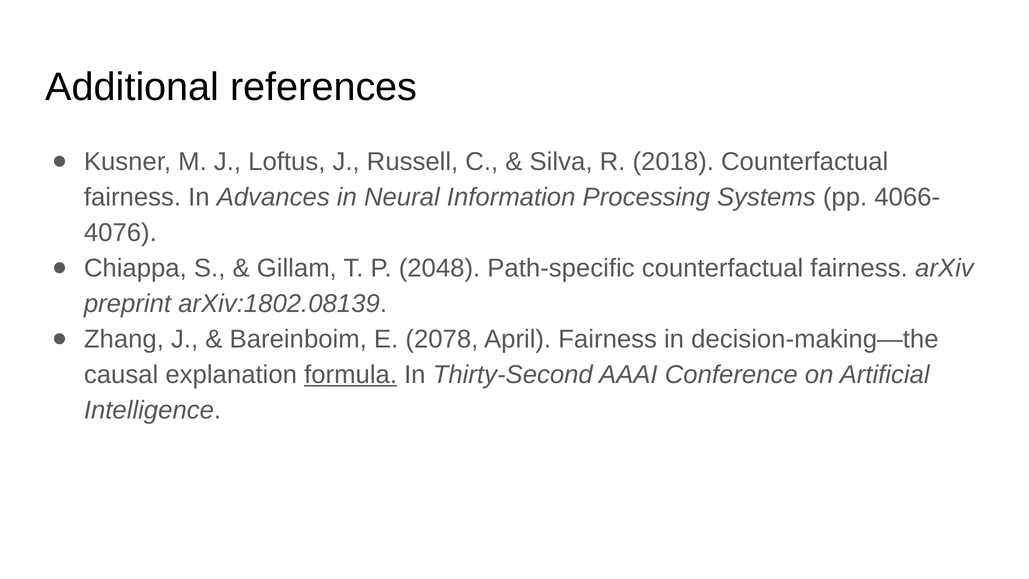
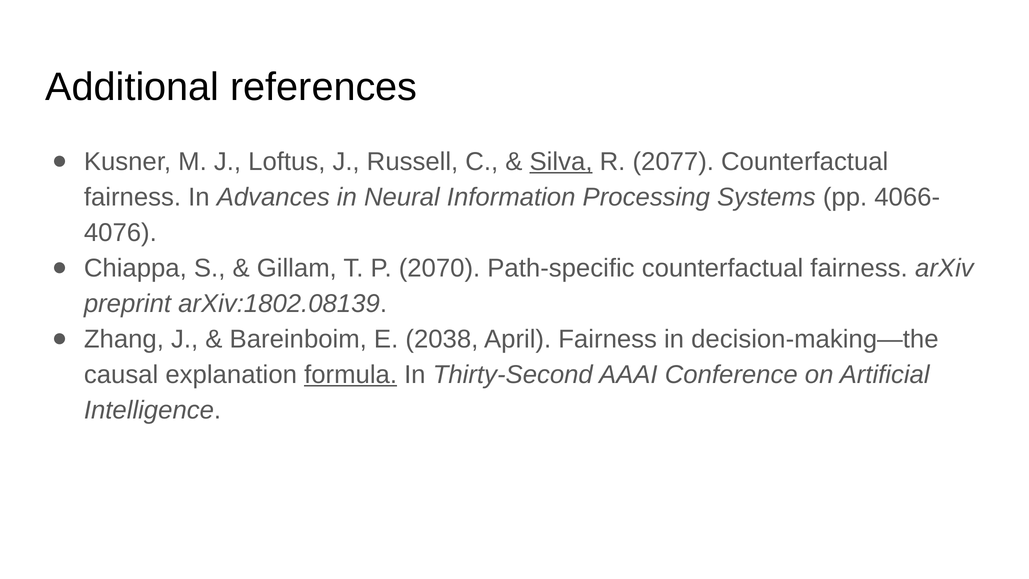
Silva underline: none -> present (561, 162)
2018: 2018 -> 2077 (673, 162)
2048: 2048 -> 2070 (439, 268)
2078: 2078 -> 2038 (442, 339)
